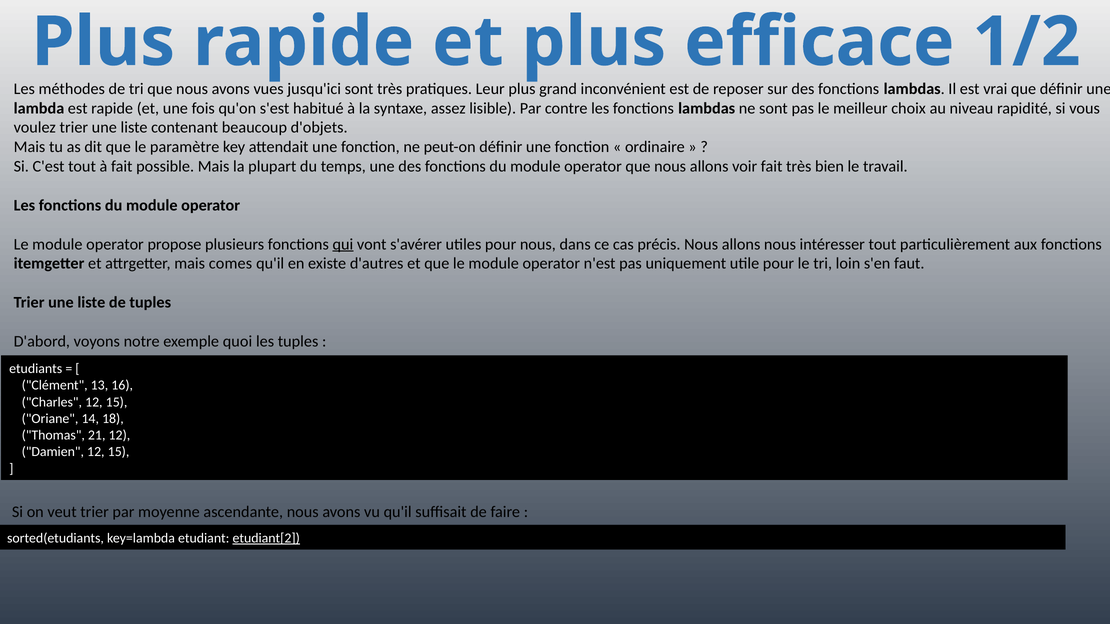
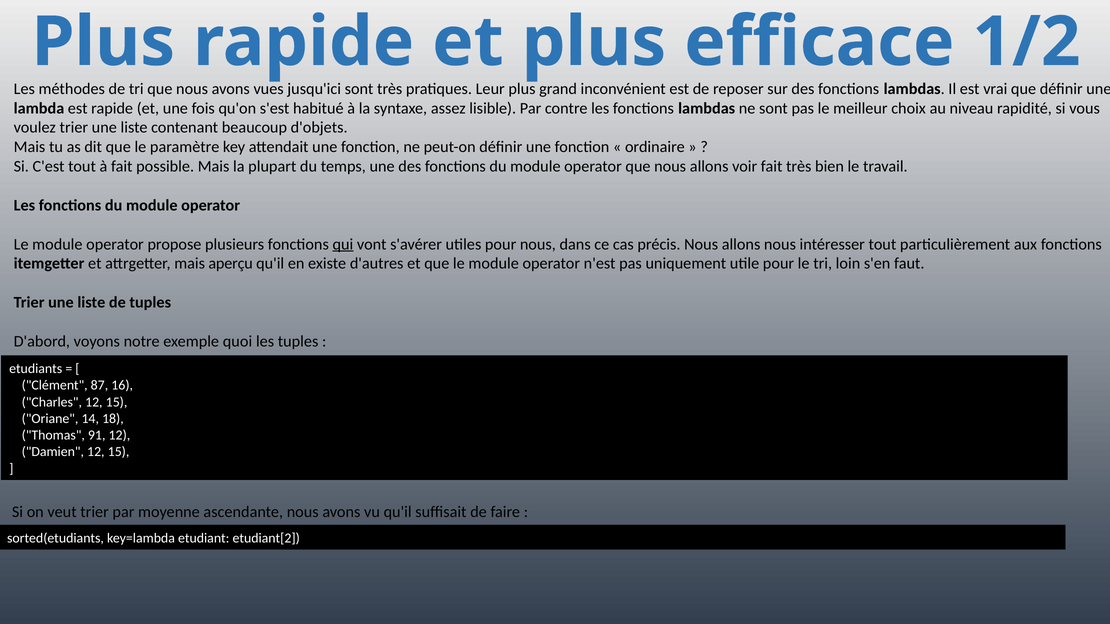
comes: comes -> aperçu (231, 264)
13: 13 -> 87 (99, 386)
21: 21 -> 91 (97, 436)
etudiant[2 underline: present -> none (266, 538)
